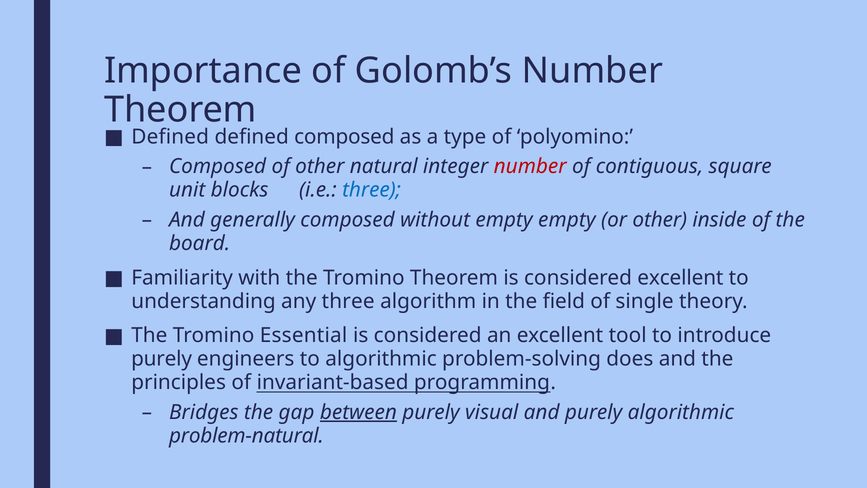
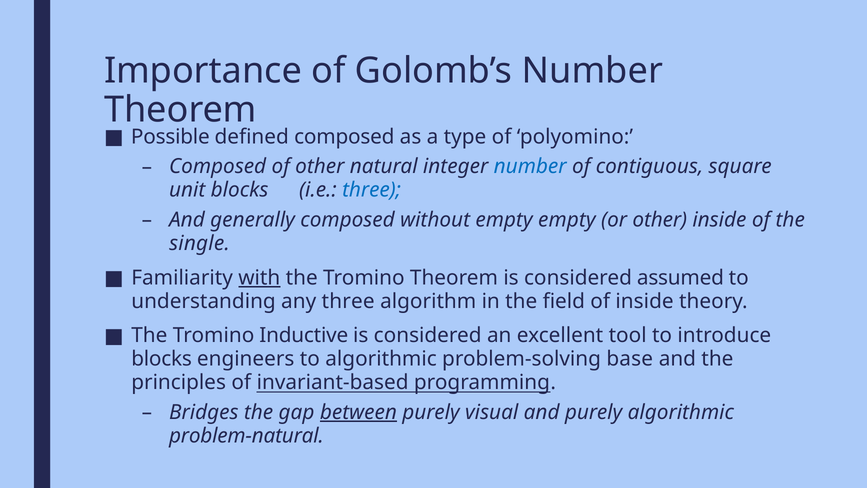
Defined: Defined -> Possible (170, 137)
number colour: red -> blue (530, 166)
board: board -> single (199, 243)
with underline: none -> present (259, 278)
considered excellent: excellent -> assumed (680, 278)
of single: single -> inside (645, 301)
Essential: Essential -> Inductive (304, 335)
purely: purely -> blocks (162, 359)
does: does -> base (630, 359)
